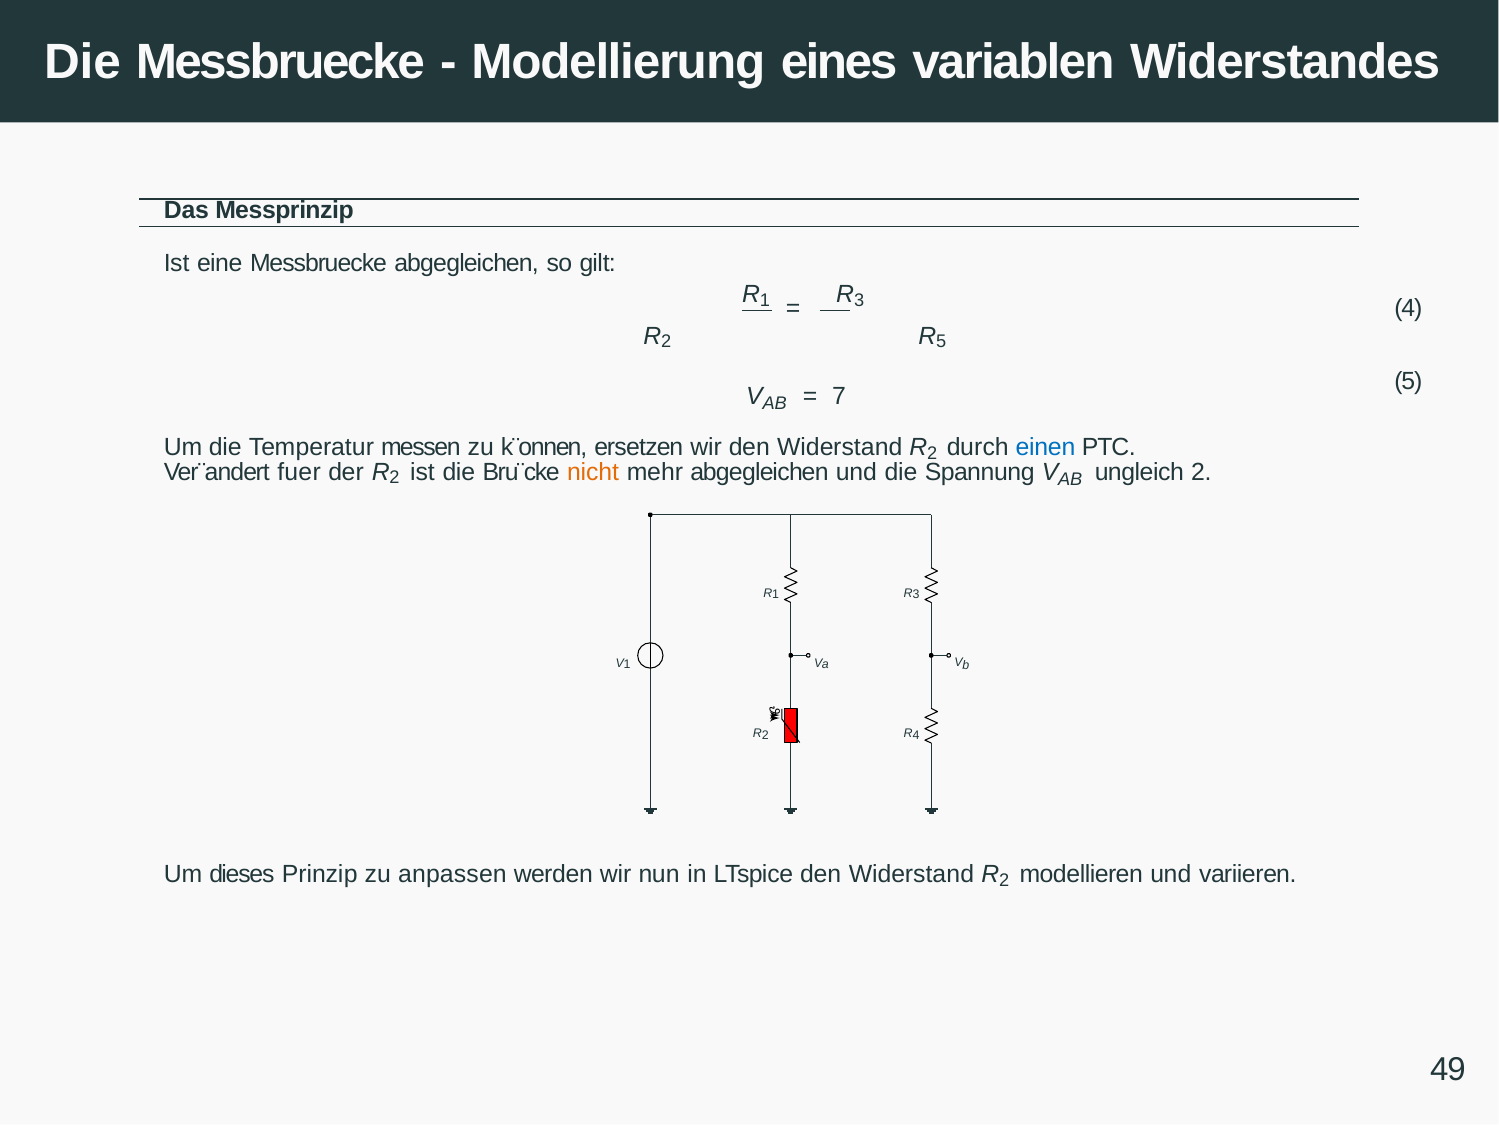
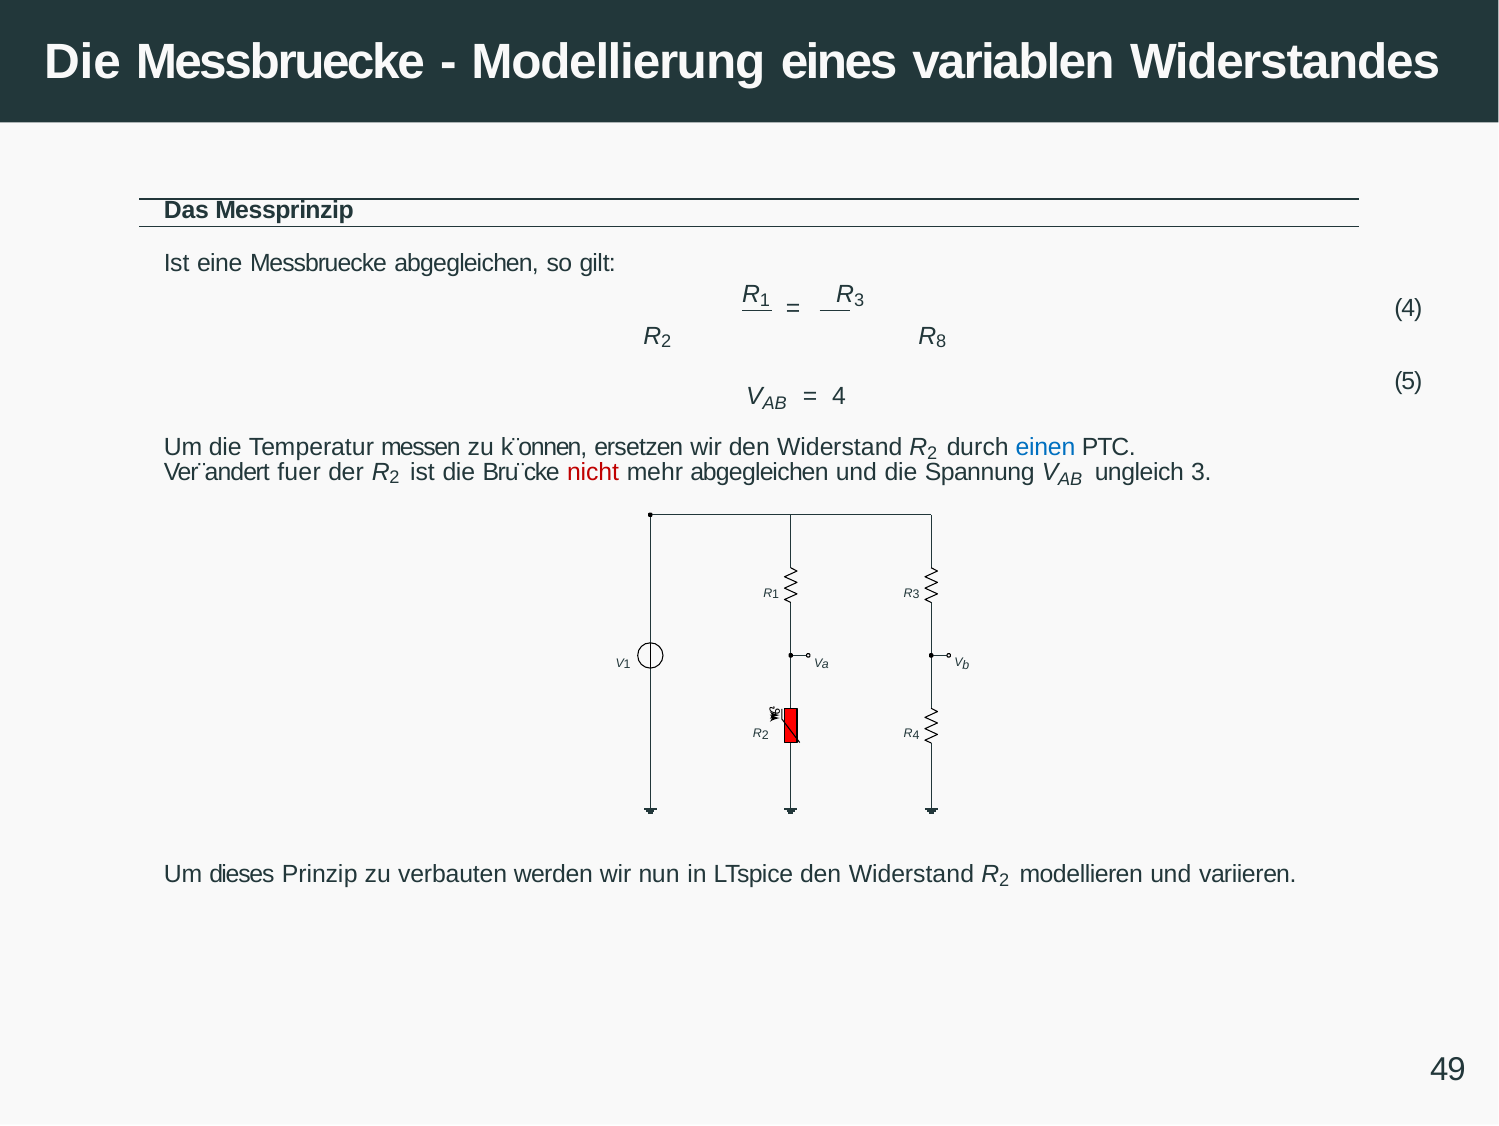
5: 5 -> 8 (941, 341)
7: 7 -> 4 (839, 396)
nicht colour: orange -> red (593, 472)
ungleich 2: 2 -> 3 (1201, 472)
anpassen: anpassen -> verbauten (453, 874)
